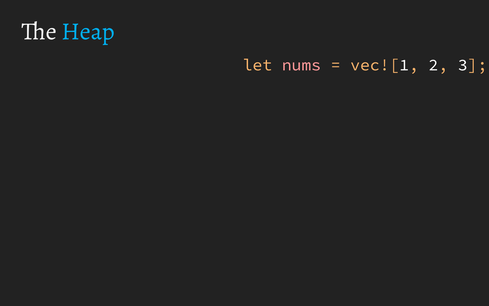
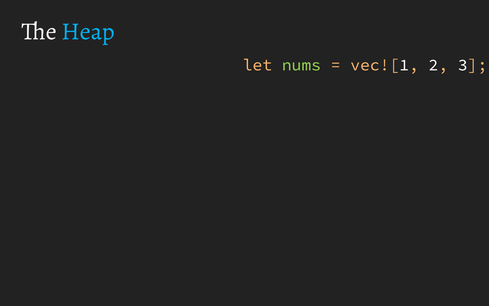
nums colour: pink -> light green (301, 65)
